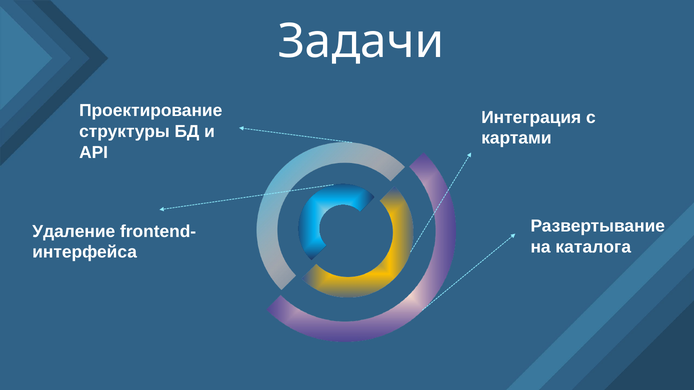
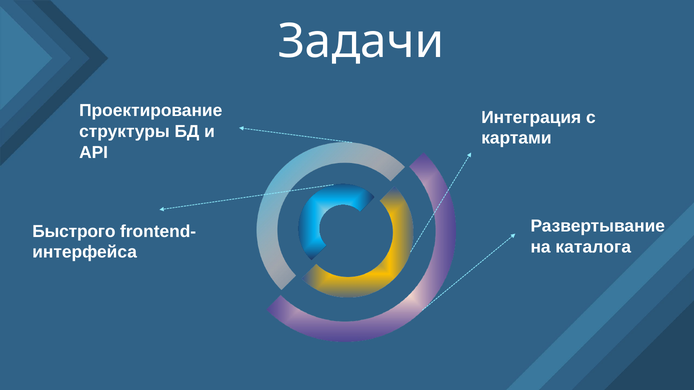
Удаление: Удаление -> Быстрого (74, 232)
